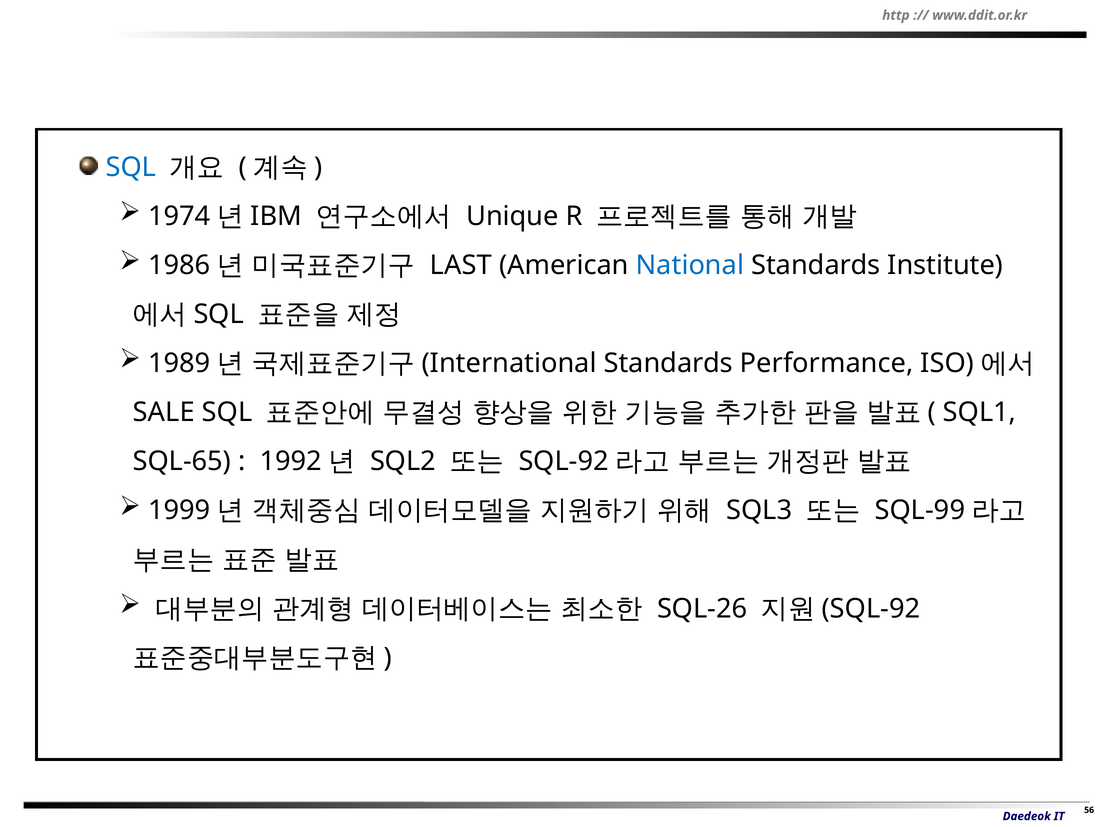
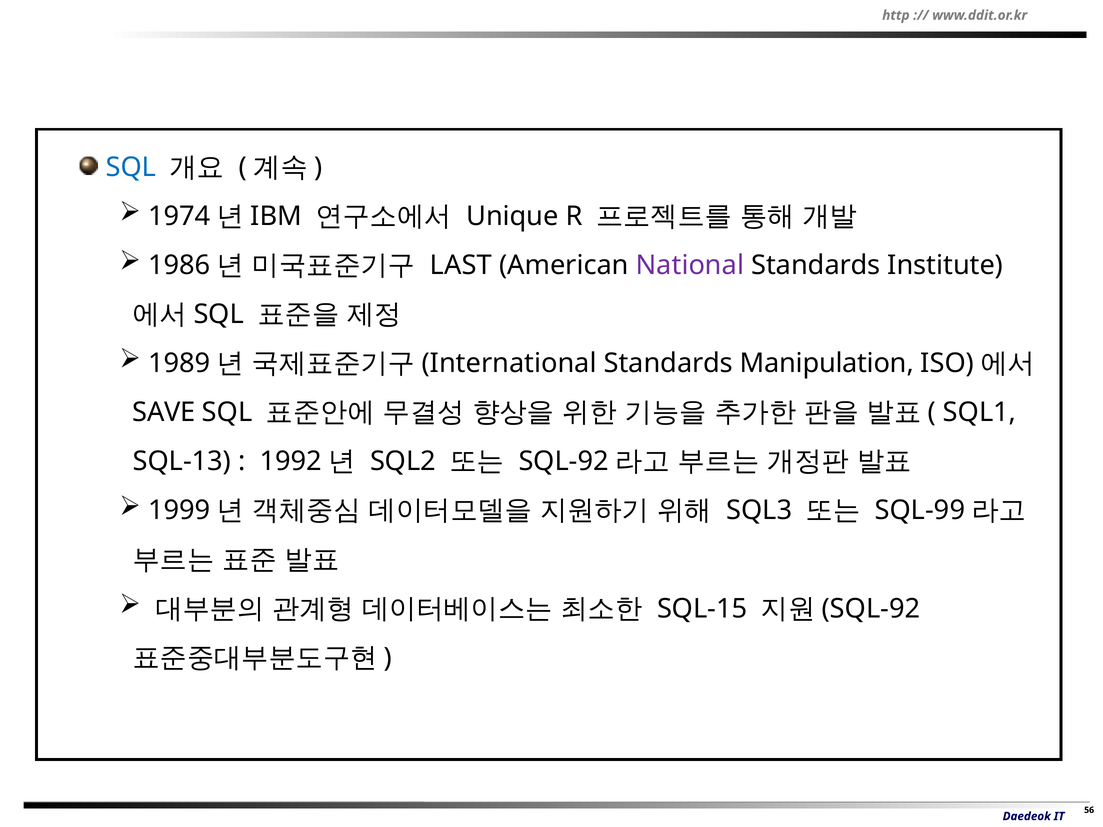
National colour: blue -> purple (690, 265)
Performance: Performance -> Manipulation (827, 364)
SALE: SALE -> SAVE (164, 413)
SQL-65: SQL-65 -> SQL-13 (182, 462)
SQL-26: SQL-26 -> SQL-15 (702, 609)
